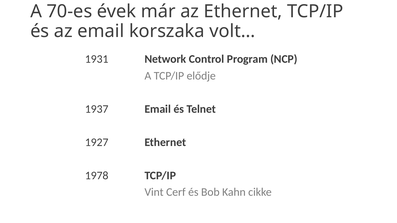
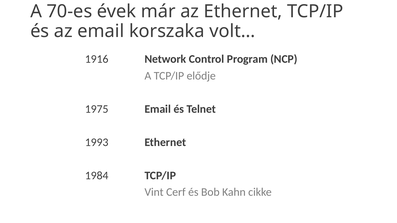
1931: 1931 -> 1916 (97, 59)
1937: 1937 -> 1975 (97, 109)
1927: 1927 -> 1993 (97, 142)
1978: 1978 -> 1984 (97, 176)
